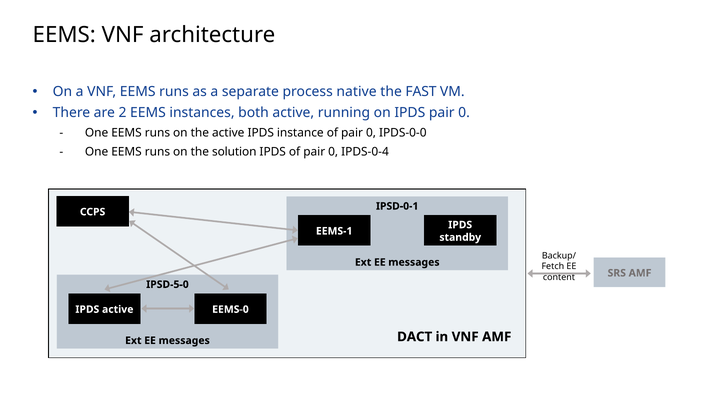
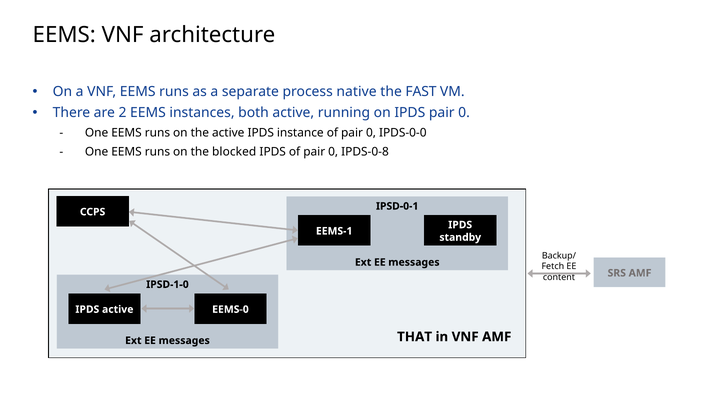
solution: solution -> blocked (234, 151)
IPDS-0-4: IPDS-0-4 -> IPDS-0-8 (365, 151)
IPSD-5-0: IPSD-5-0 -> IPSD-1-0 (167, 284)
DACT: DACT -> THAT (415, 336)
